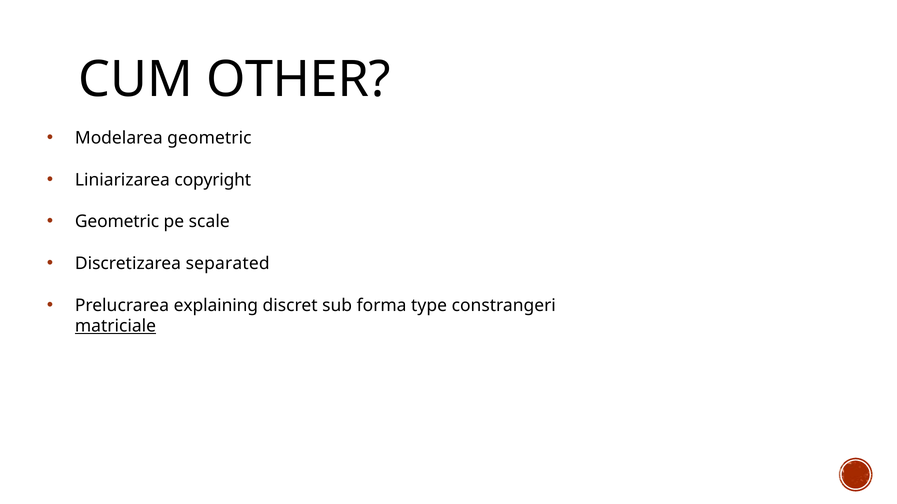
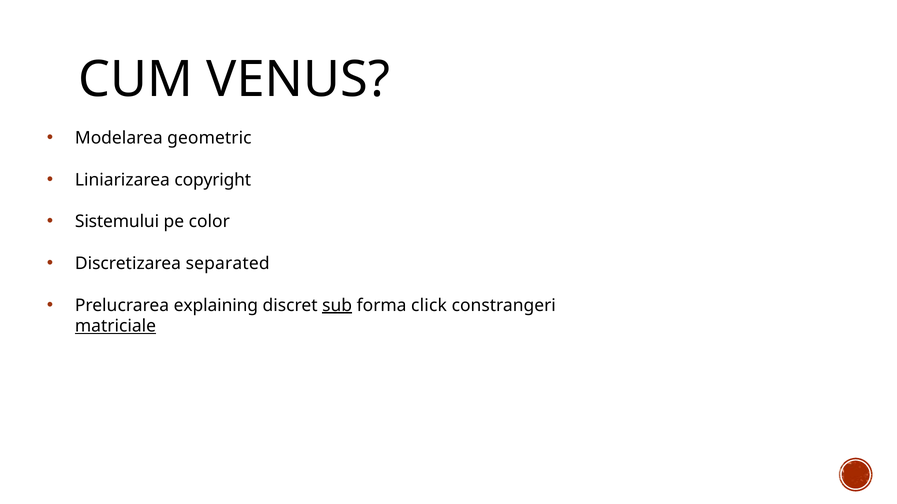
OTHER: OTHER -> VENUS (298, 80)
Geometric: Geometric -> Sistemului (117, 222)
scale: scale -> color (209, 222)
sub underline: none -> present (337, 306)
type: type -> click (429, 306)
